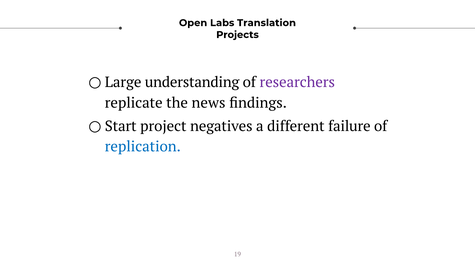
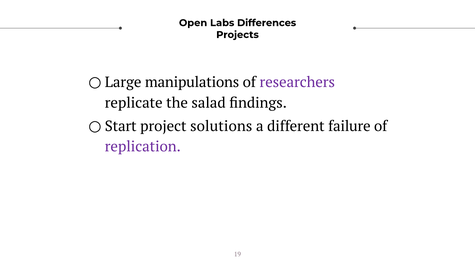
Translation: Translation -> Differences (267, 23)
understanding: understanding -> manipulations (192, 82)
news: news -> salad (209, 103)
negatives: negatives -> solutions (221, 126)
replication colour: blue -> purple (143, 147)
